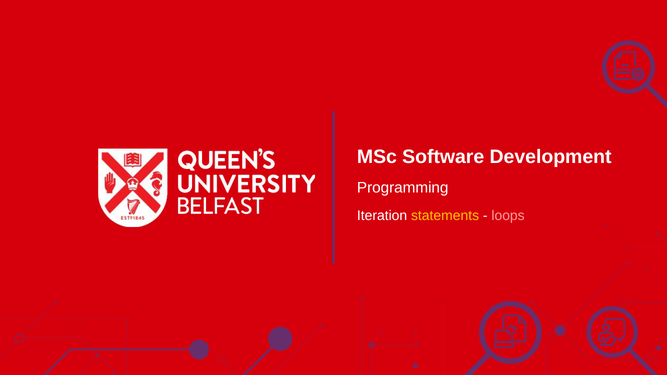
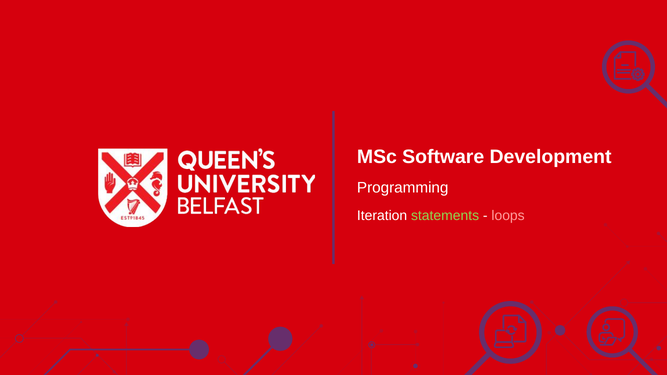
statements colour: yellow -> light green (445, 216)
